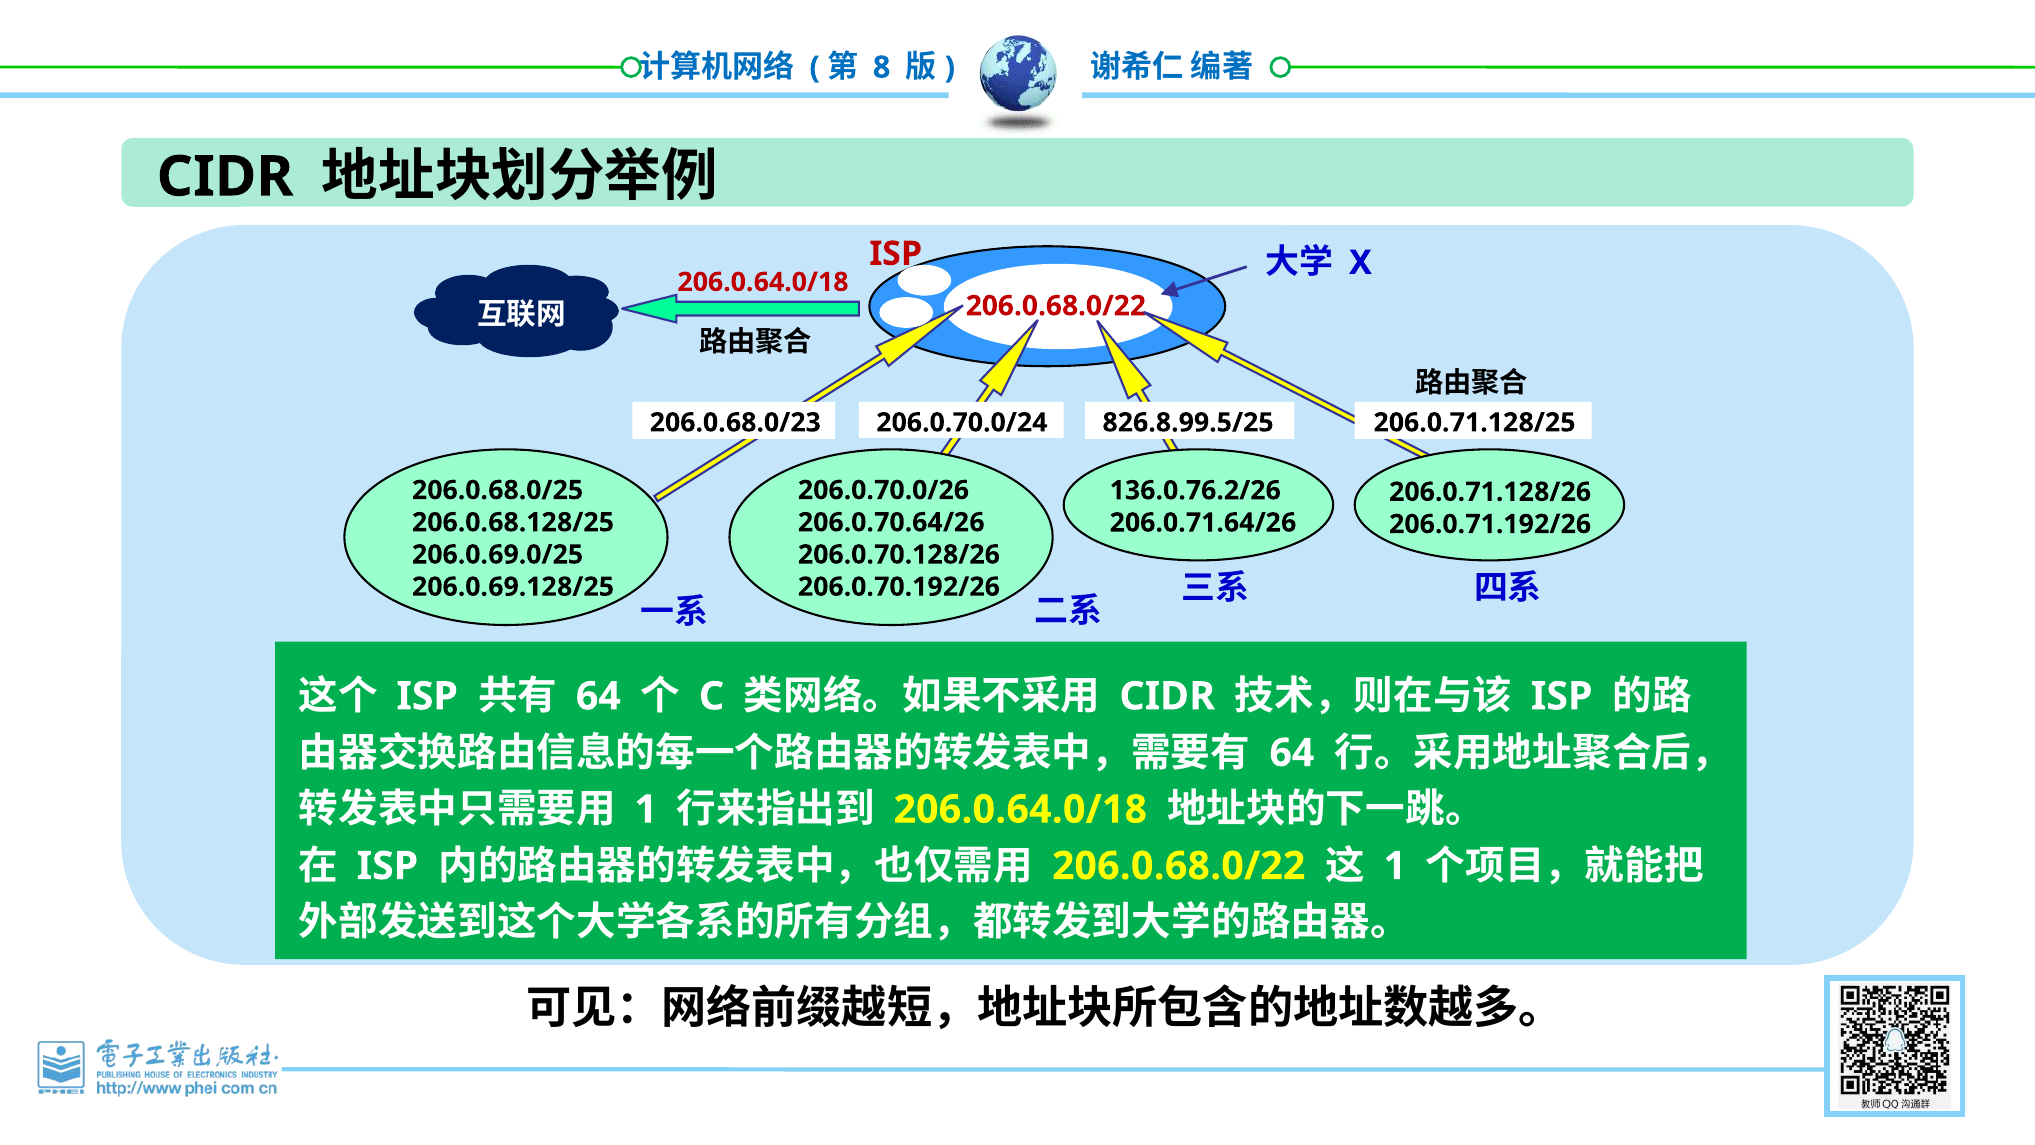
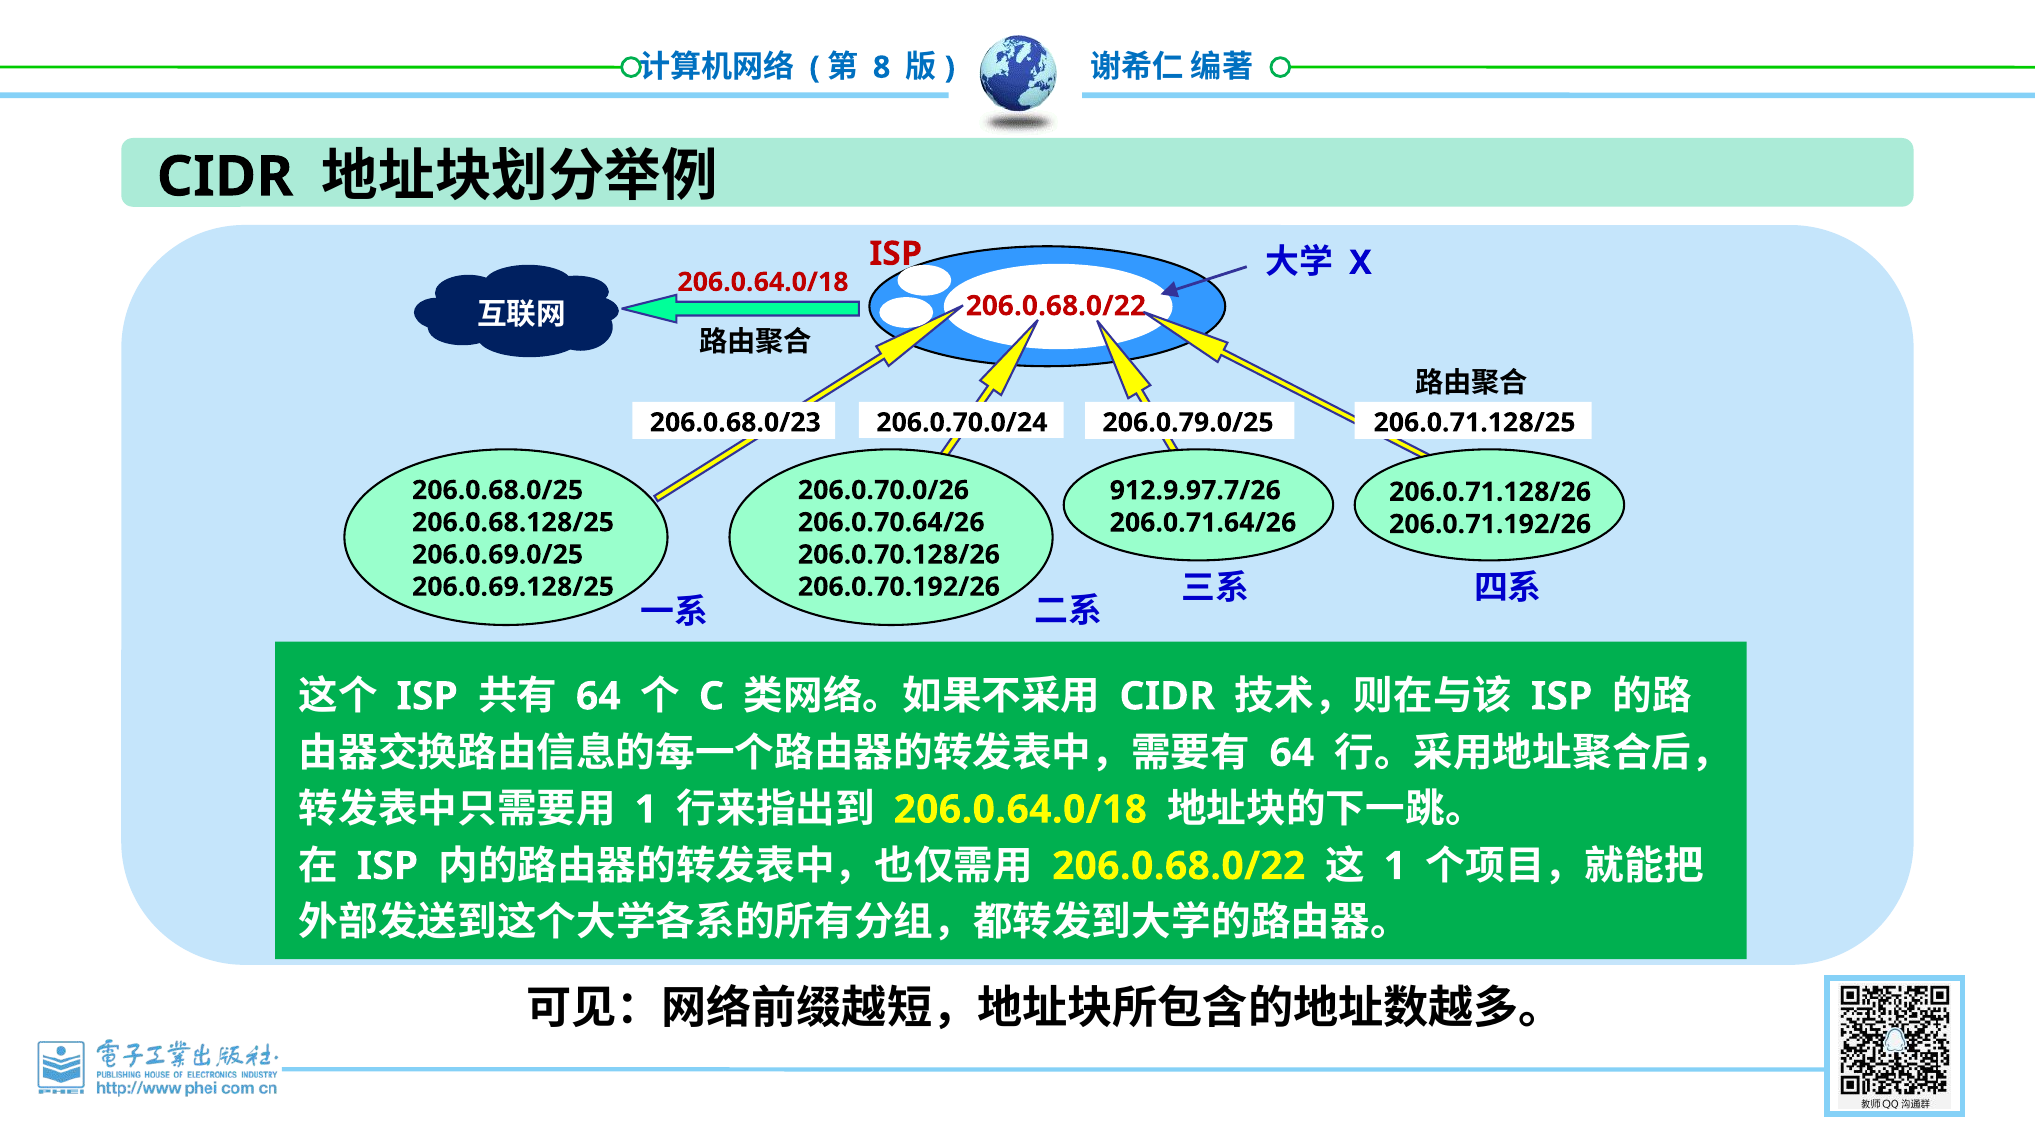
826.8.99.5/25: 826.8.99.5/25 -> 206.0.79.0/25 (1188, 422)
136.0.76.2/26: 136.0.76.2/26 -> 912.9.97.7/26 (1195, 490)
